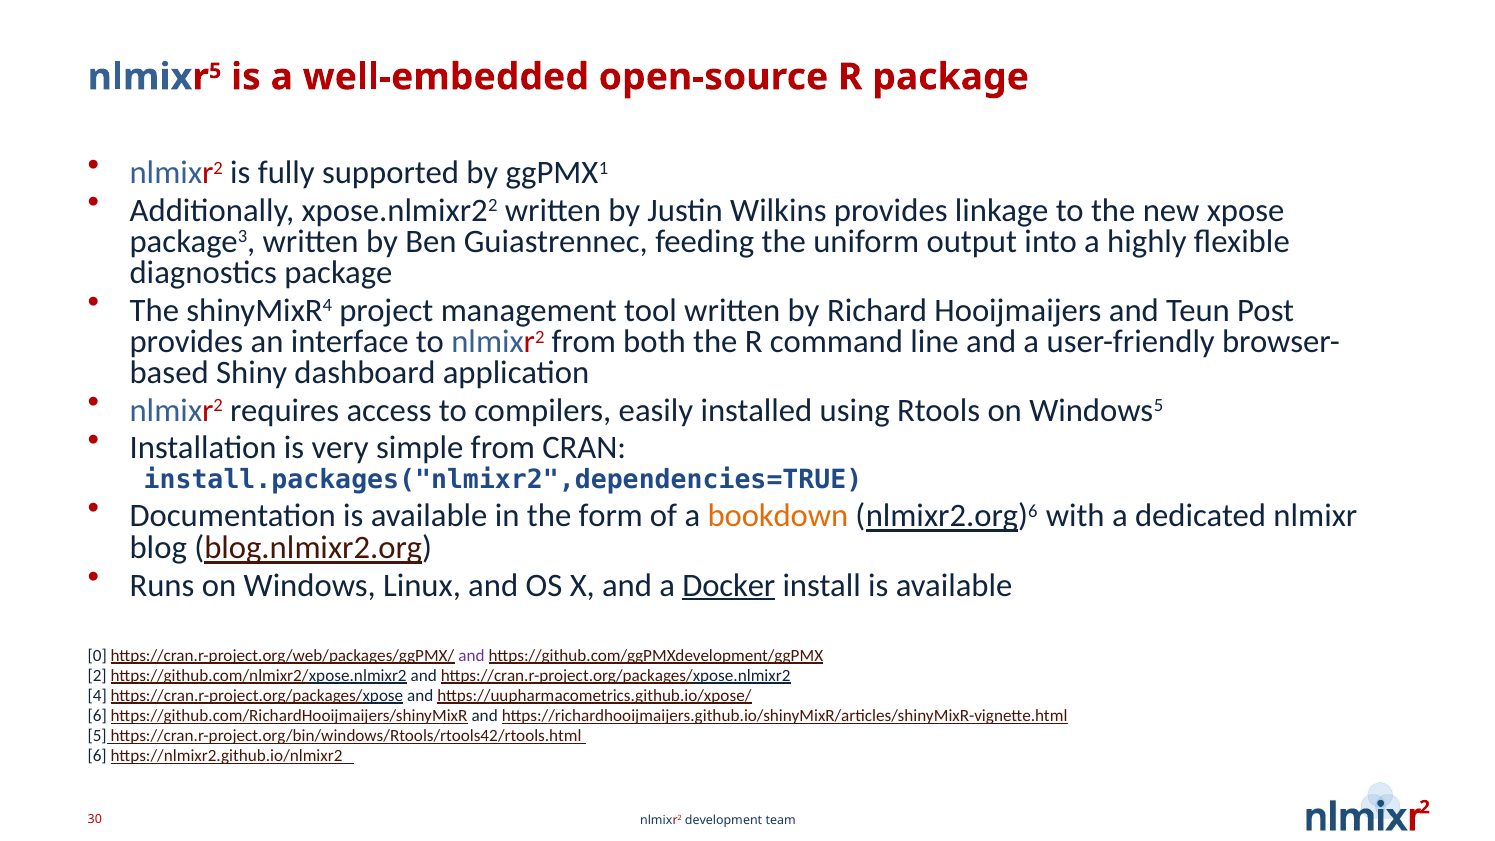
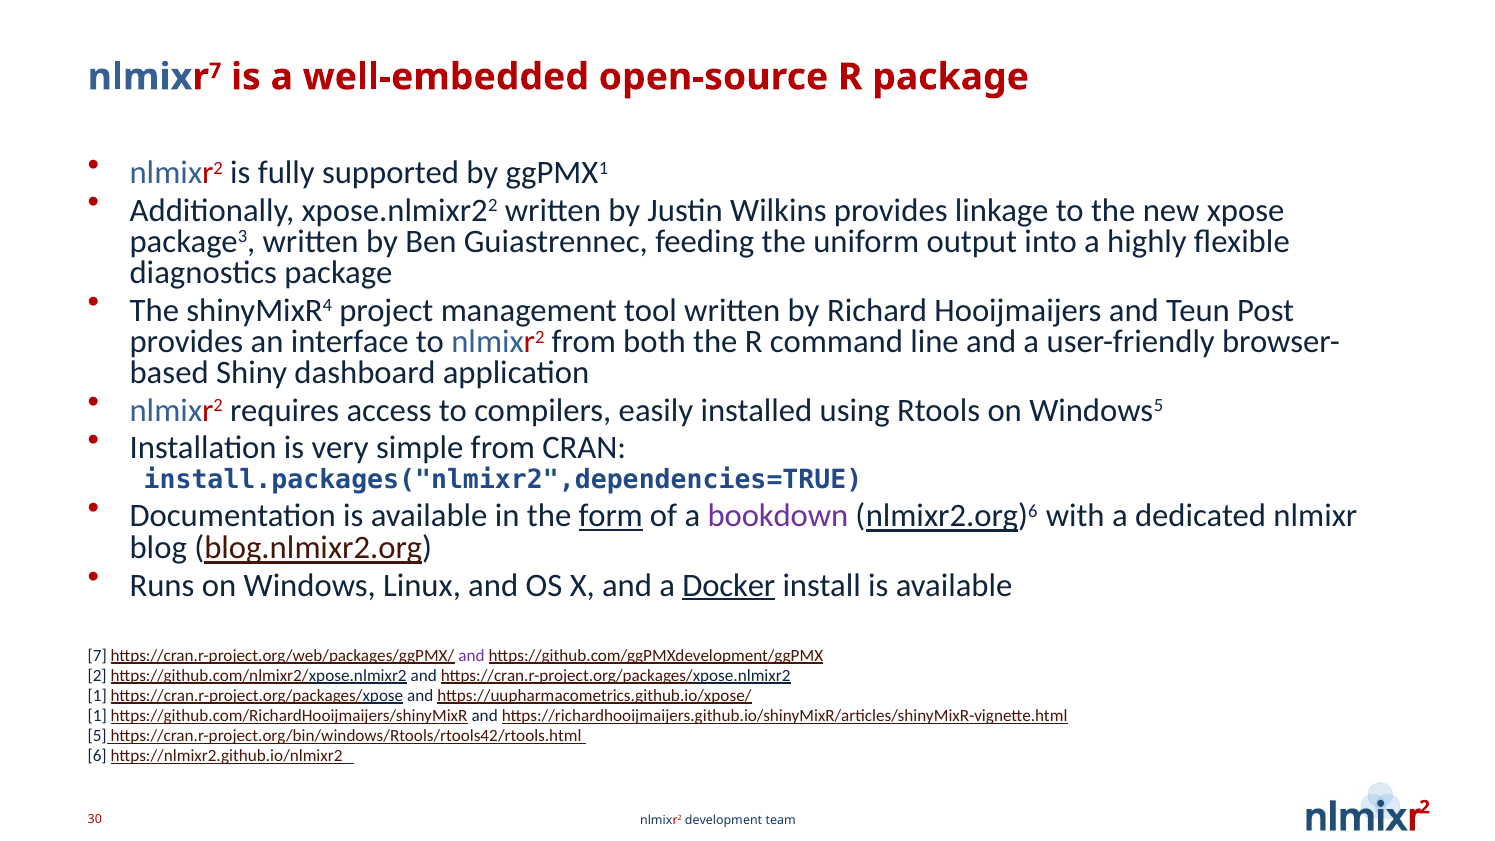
nlmixr 5: 5 -> 7 (215, 71)
form underline: none -> present (611, 516)
bookdown colour: orange -> purple (778, 516)
0: 0 -> 7 (97, 656)
4: 4 -> 1 (97, 696)
6: 6 -> 1 (97, 716)
